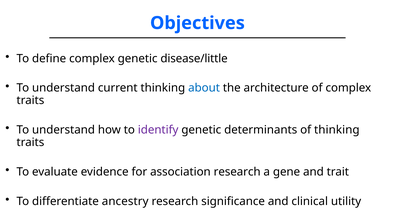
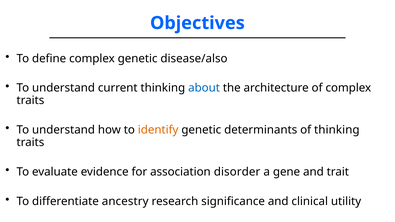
disease/little: disease/little -> disease/also (194, 59)
identify colour: purple -> orange (158, 130)
association research: research -> disorder (237, 172)
